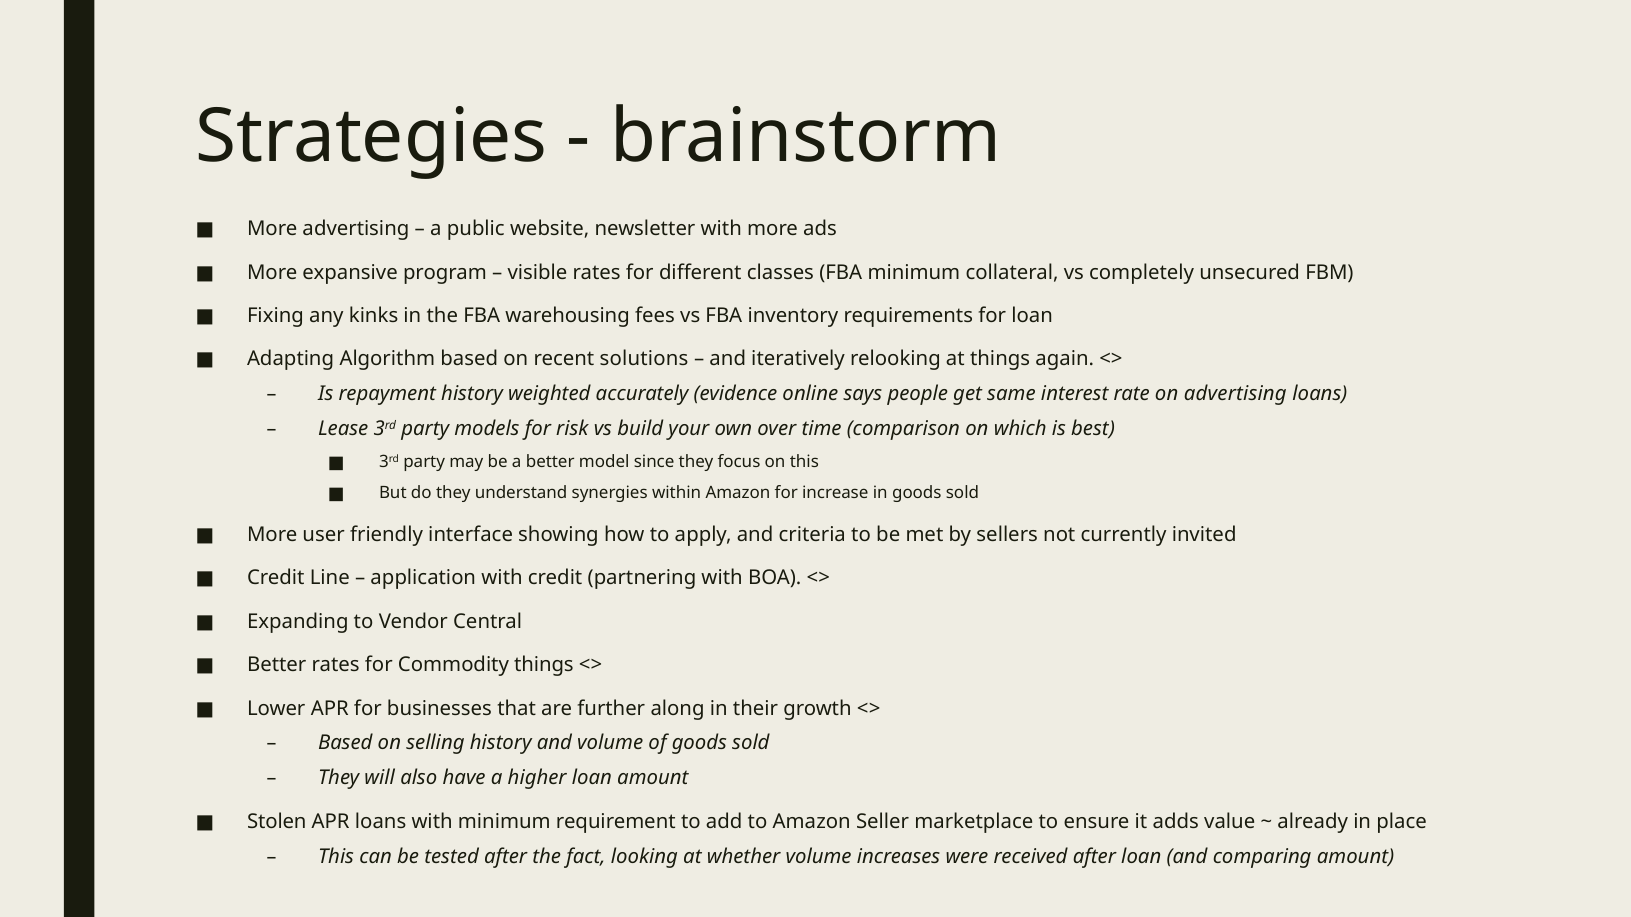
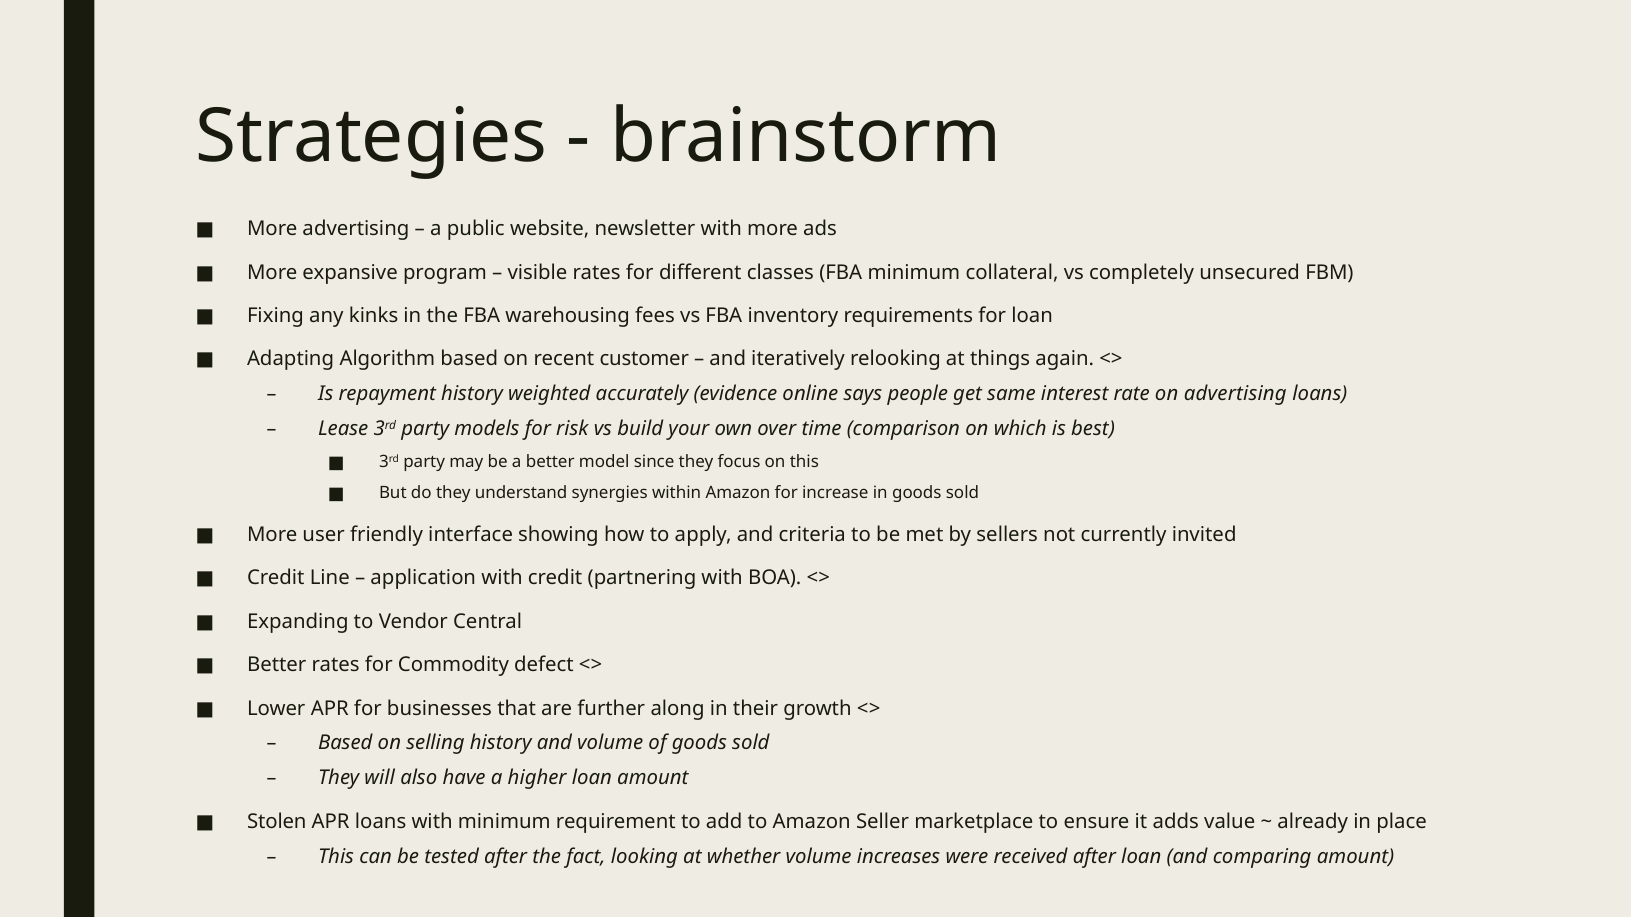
solutions: solutions -> customer (644, 359)
Commodity things: things -> defect (544, 665)
